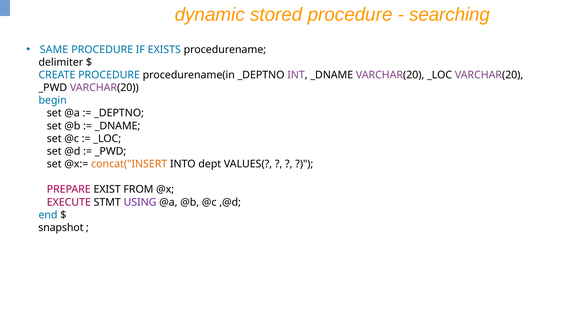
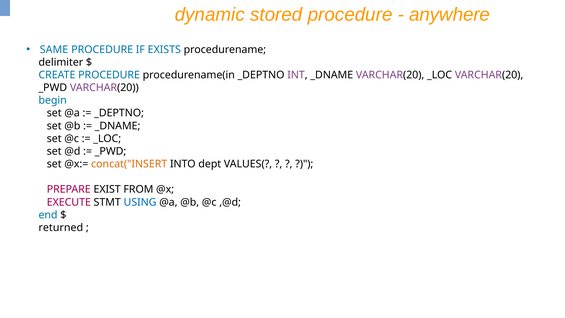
searching: searching -> anywhere (450, 15)
USING colour: purple -> blue (140, 202)
snapshot: snapshot -> returned (61, 227)
